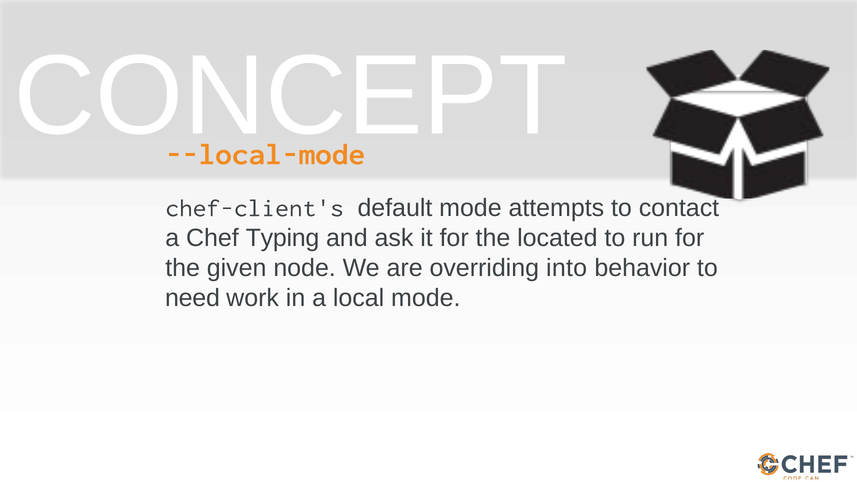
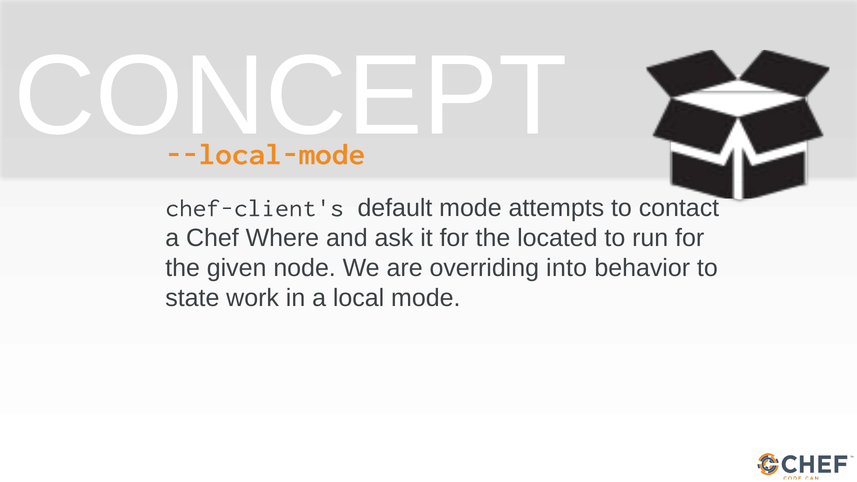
Typing: Typing -> Where (282, 238)
need: need -> state (192, 298)
